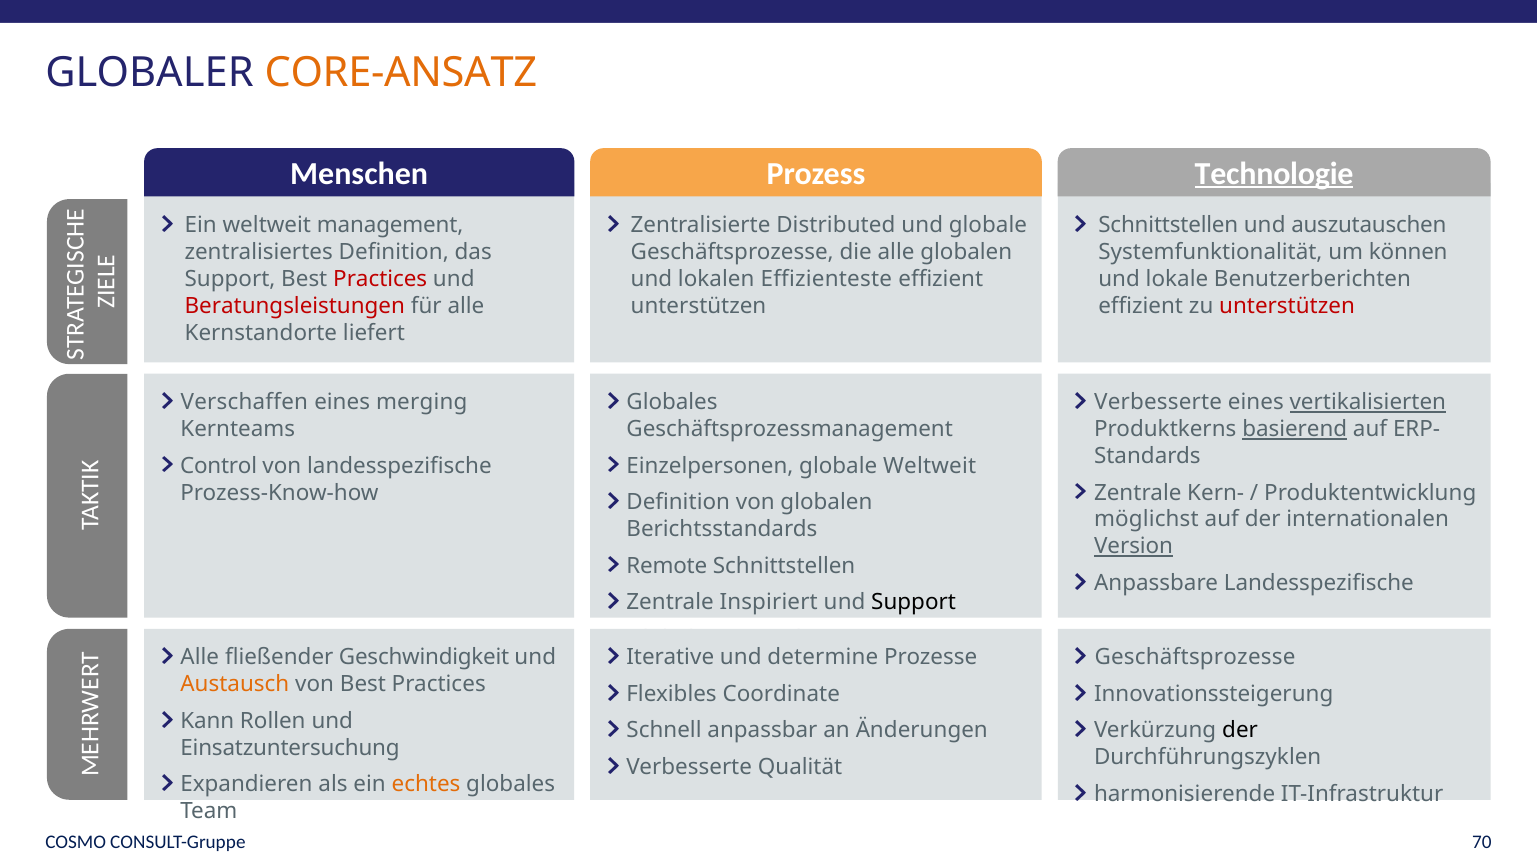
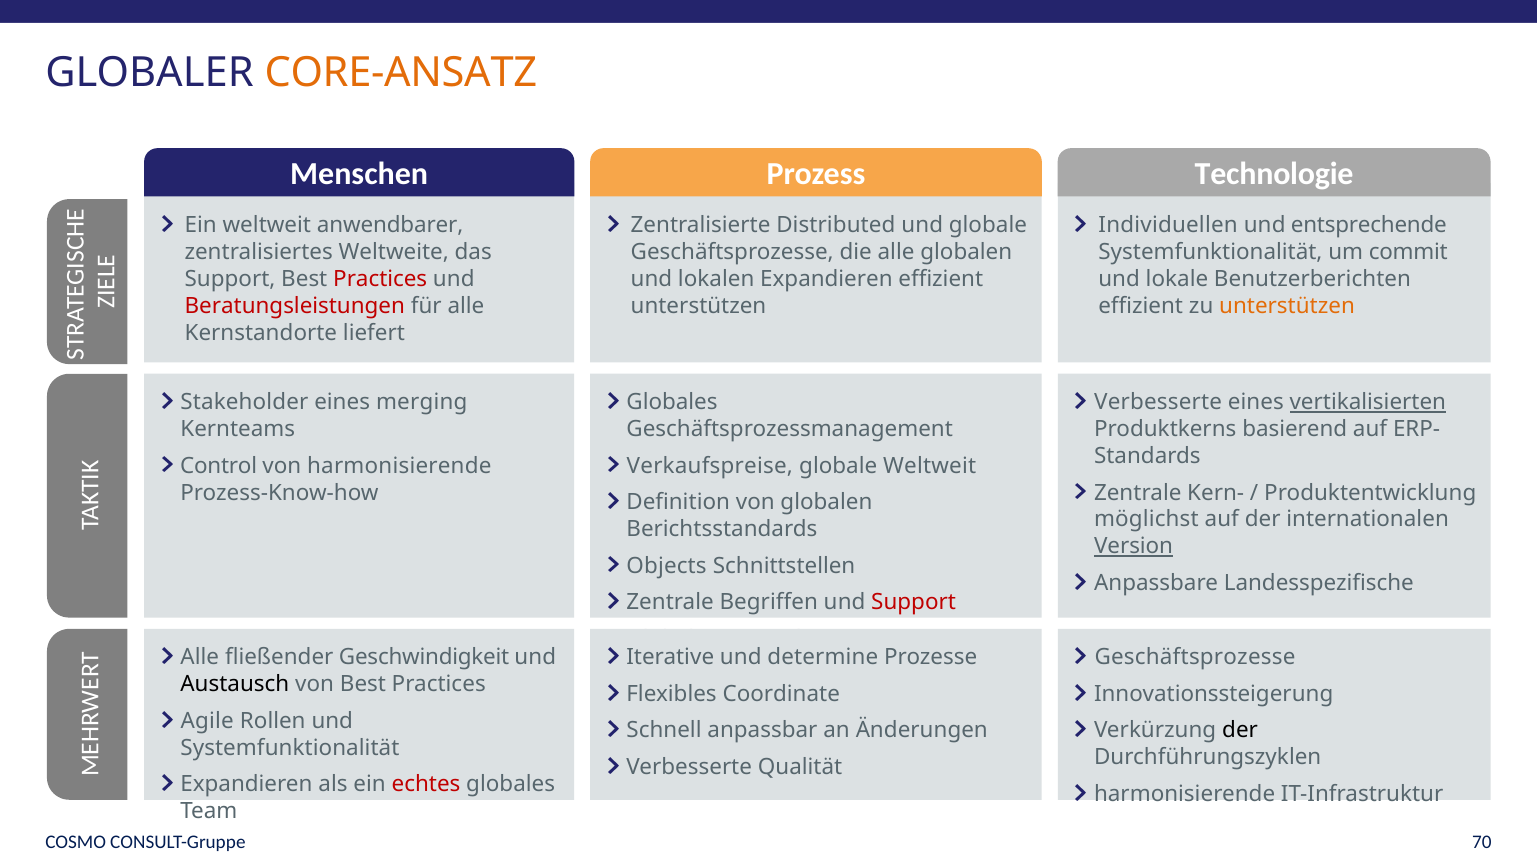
Technologie underline: present -> none (1274, 174)
management: management -> anwendbarer (390, 226)
Schnittstellen: Schnittstellen -> Individuellen (1168, 226)
auszutauschen: auszutauschen -> entsprechende (1369, 226)
zentralisiertes Definition: Definition -> Weltweite (394, 253)
können: können -> commit (1408, 253)
lokalen Effizienteste: Effizienteste -> Expandieren (826, 279)
unterstützen colour: red -> orange (1287, 306)
Verschaffen: Verschaffen -> Stakeholder (244, 403)
basierend underline: present -> none (1295, 430)
von landesspezifische: landesspezifische -> harmonisierende (399, 466)
Einzelpersonen: Einzelpersonen -> Verkaufspreise (710, 466)
Remote: Remote -> Objects (667, 566)
Inspiriert: Inspiriert -> Begriffen (769, 603)
Support colour: black -> red (914, 603)
Austausch colour: orange -> black (235, 685)
Kann: Kann -> Agile (207, 721)
Einsatzuntersuchung: Einsatzuntersuchung -> Systemfunktionalität (290, 748)
echtes colour: orange -> red (426, 785)
